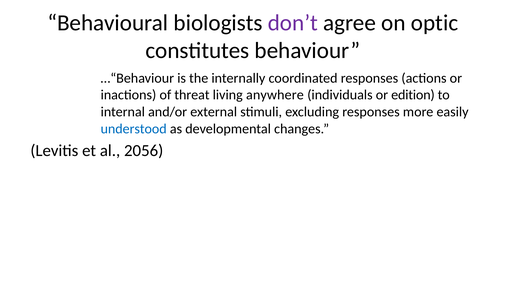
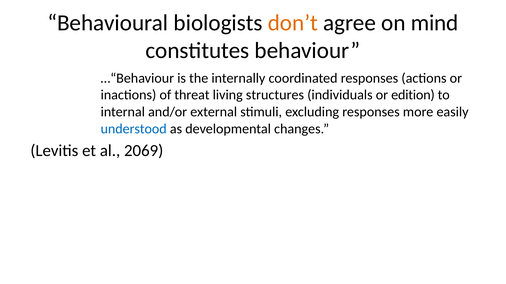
don’t colour: purple -> orange (293, 23)
optic: optic -> mind (435, 23)
anywhere: anywhere -> structures (275, 95)
2056: 2056 -> 2069 (144, 151)
